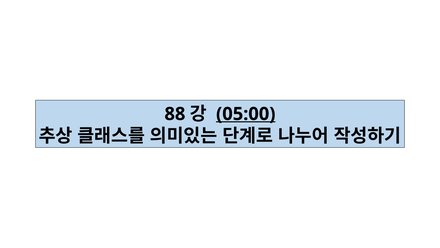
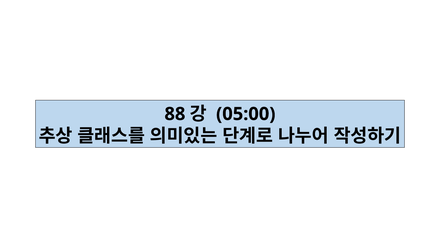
05:00 underline: present -> none (246, 114)
